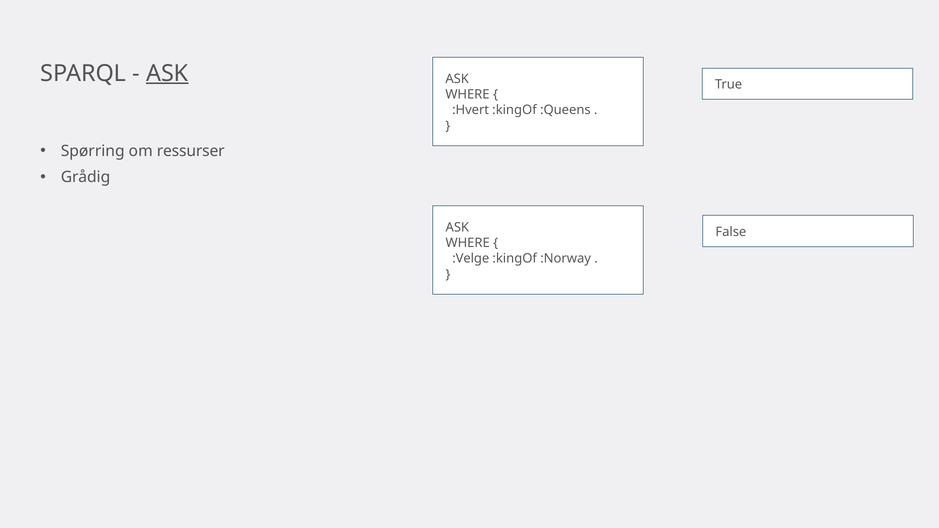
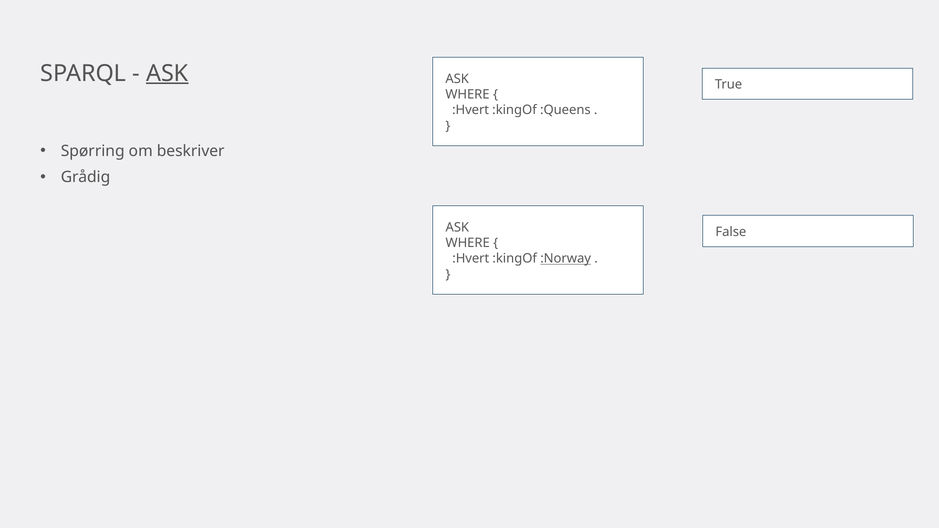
ressurser: ressurser -> beskriver (191, 151)
:Velge: :Velge -> :Hvert (471, 259)
:Norway underline: none -> present (566, 259)
